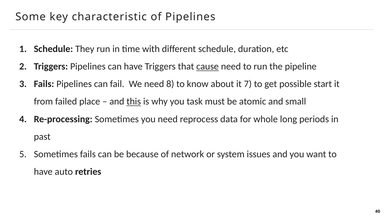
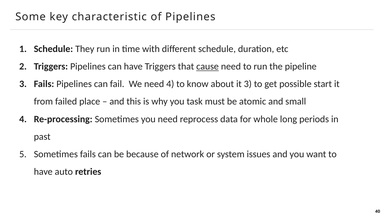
need 8: 8 -> 4 (170, 84)
it 7: 7 -> 3 (248, 84)
this underline: present -> none (134, 102)
